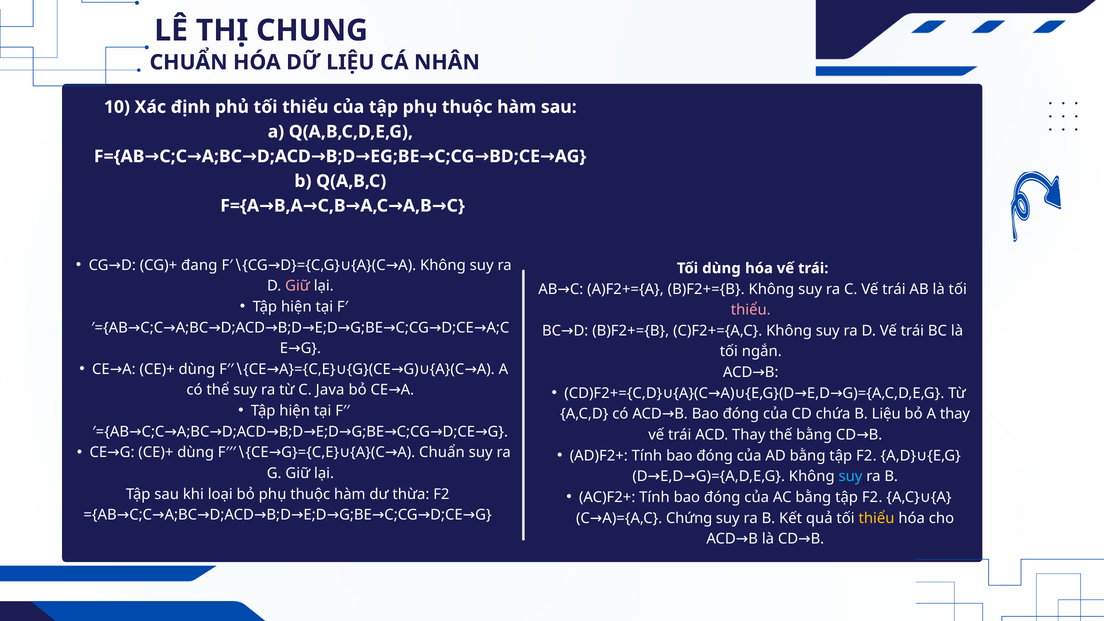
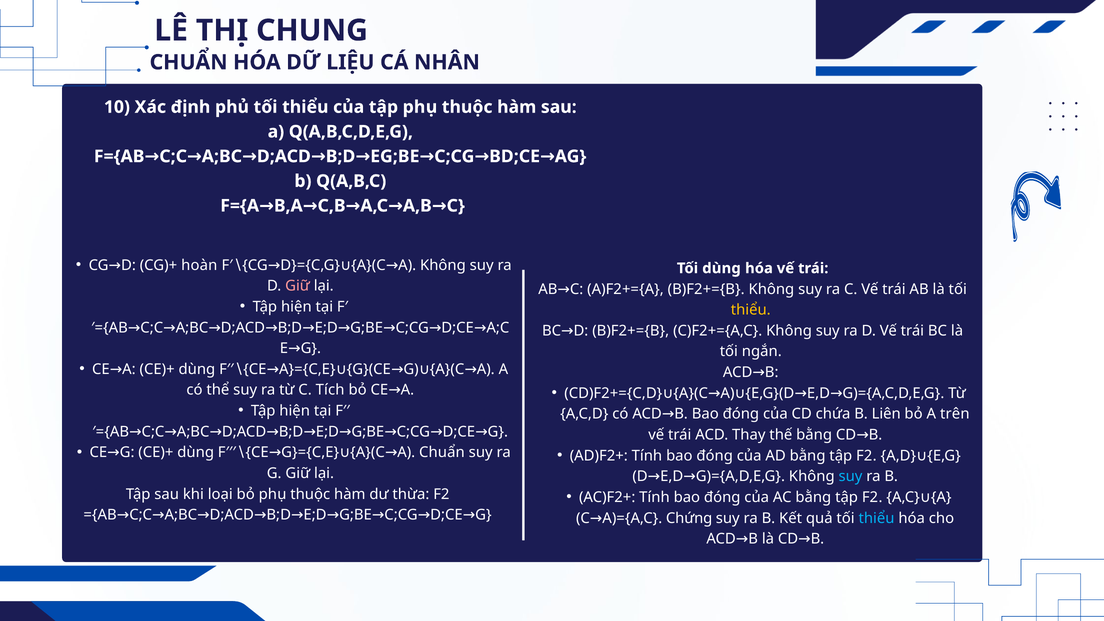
đang: đang -> hoàn (199, 265)
thiểu colour: pink -> yellow (751, 310)
Java: Java -> Tích (330, 390)
B Liệu: Liệu -> Liên (886, 414)
A thay: thay -> trên (955, 414)
thiểu colour: yellow -> light blue (877, 518)
